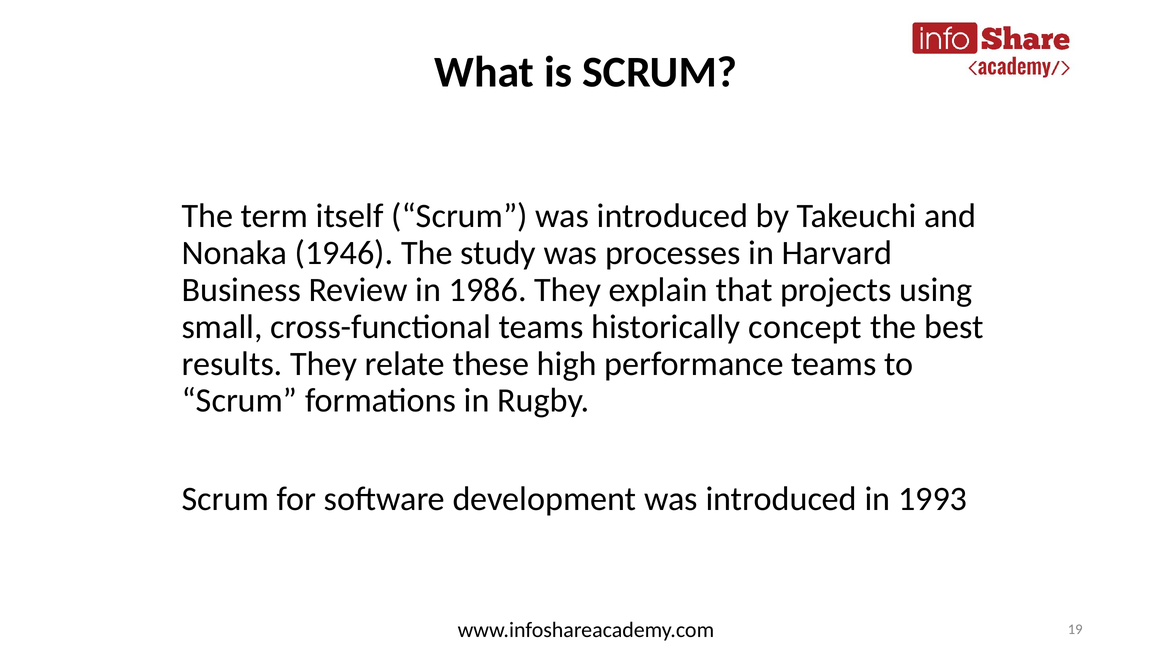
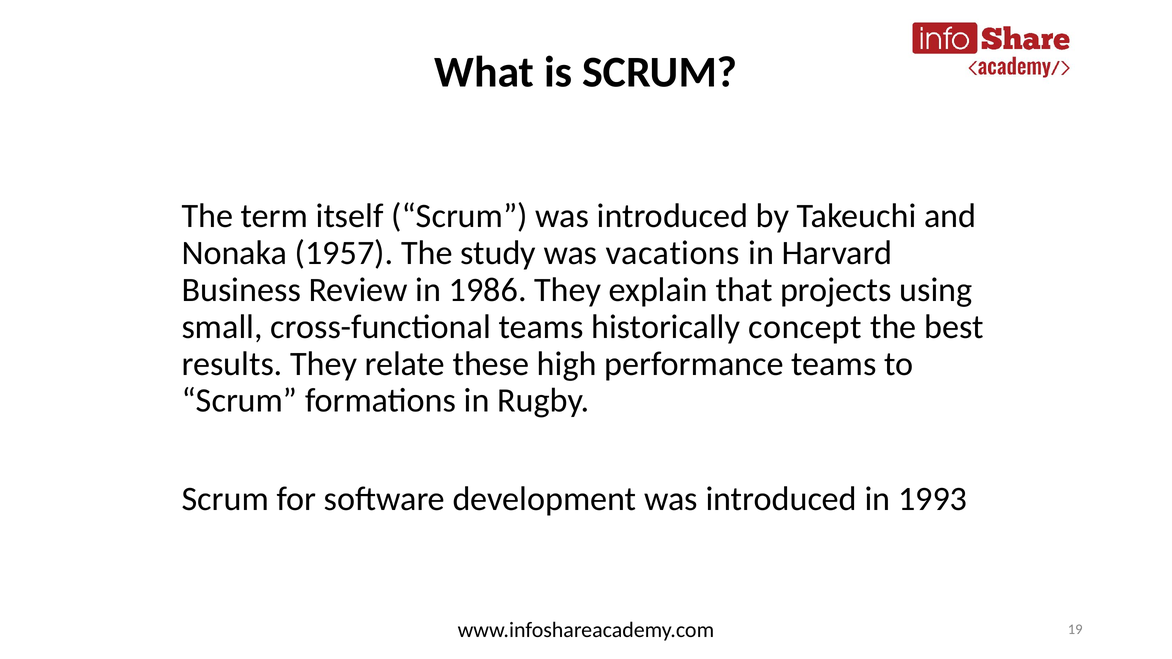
1946: 1946 -> 1957 (344, 253)
processes: processes -> vacations (673, 253)
